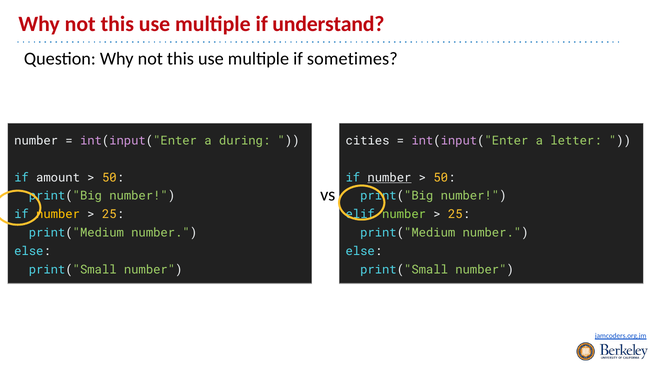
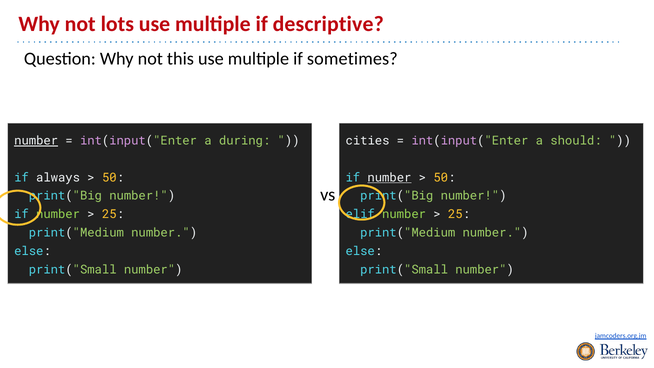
this: this -> lots (117, 24)
understand: understand -> descriptive (328, 24)
number underline: none -> present (36, 141)
letter: letter -> should (576, 141)
amount: amount -> always (58, 177)
number colour: yellow -> light green (58, 214)
